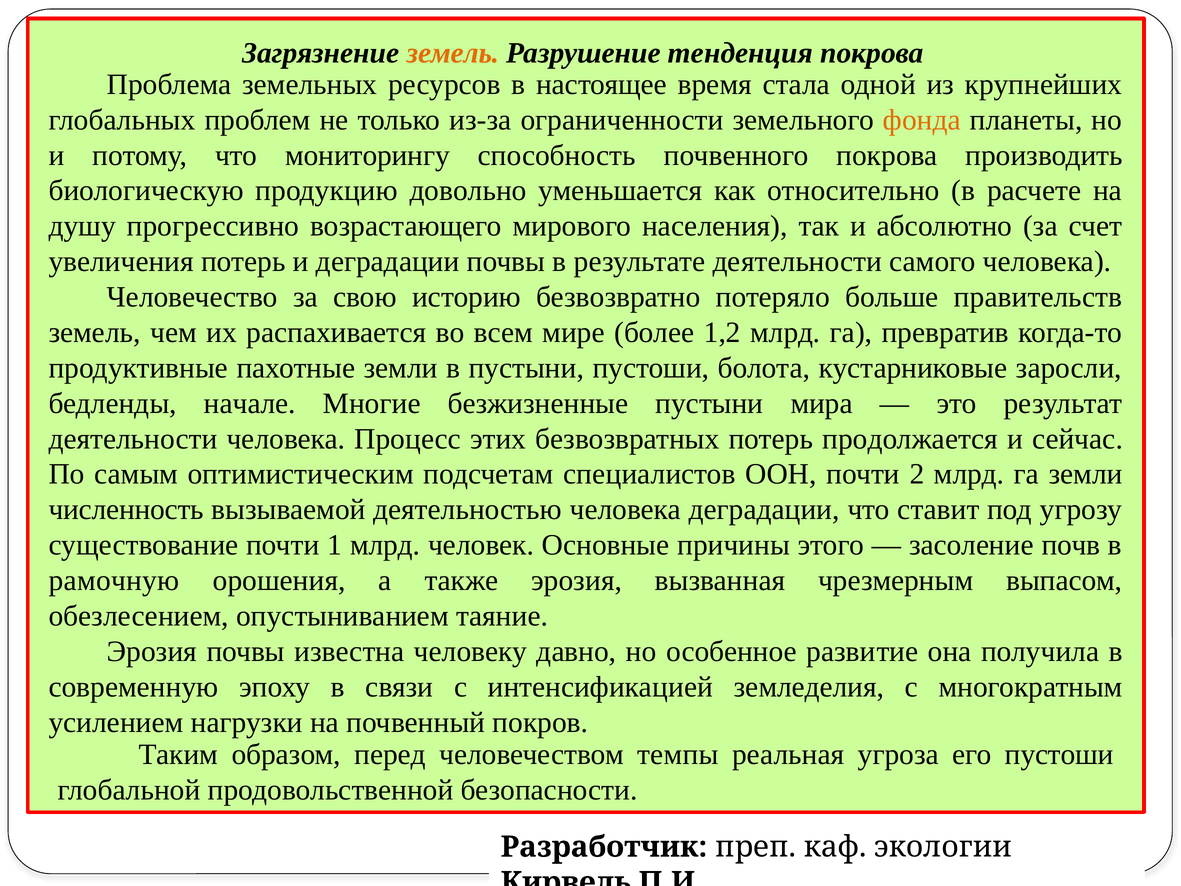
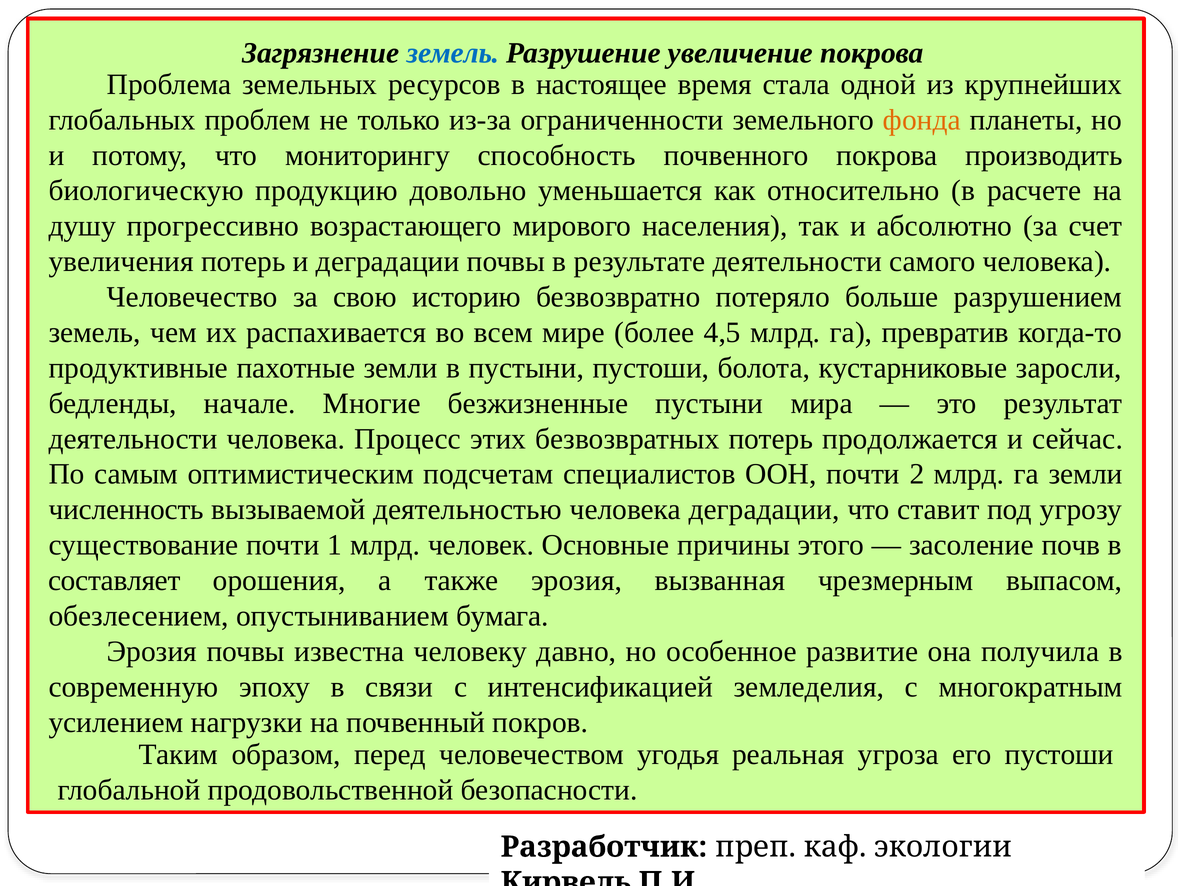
земель colour: orange -> blue (453, 53)
тенденция: тенденция -> увеличение (740, 53)
правительств: правительств -> разрушением (1038, 297)
1,2: 1,2 -> 4,5 (722, 332)
рамочную: рамочную -> составляет (114, 580)
таяние: таяние -> бумага (502, 616)
темпы: темпы -> угодья (678, 754)
